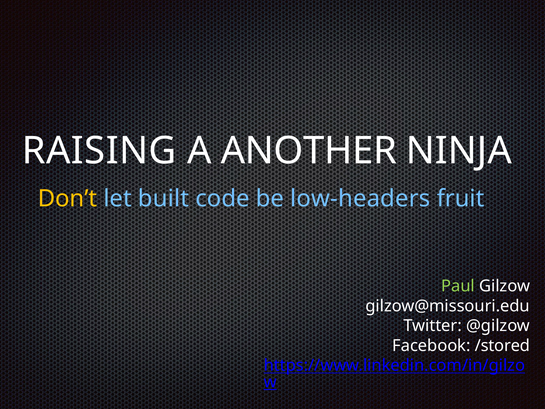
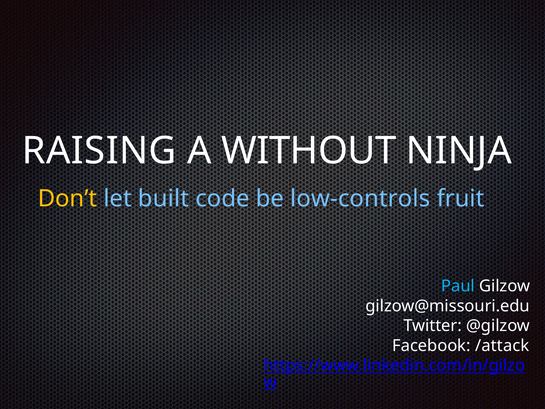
ANOTHER: ANOTHER -> WITHOUT (309, 151)
low-headers: low-headers -> low-controls (360, 198)
Paul colour: light green -> light blue (458, 286)
/stored: /stored -> /attack (502, 345)
